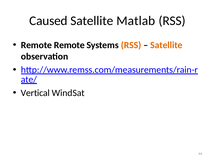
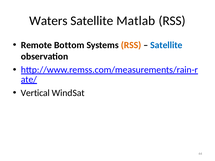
Caused: Caused -> Waters (48, 21)
Remote Remote: Remote -> Bottom (69, 45)
Satellite colour: orange -> blue (166, 45)
